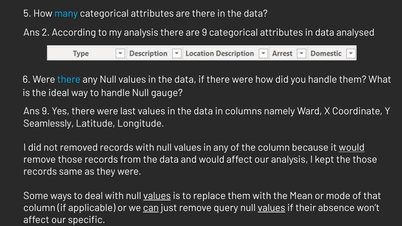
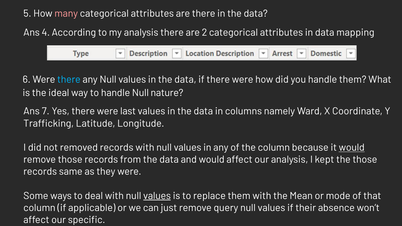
many colour: light blue -> pink (66, 14)
2: 2 -> 4 (46, 32)
are 9: 9 -> 2 (204, 32)
analysed: analysed -> mapping (355, 32)
gauge: gauge -> nature (167, 93)
Ans 9: 9 -> 7 (46, 111)
Seamlessly: Seamlessly -> Trafficking (49, 123)
can underline: present -> none (151, 208)
values underline: present -> none (272, 208)
